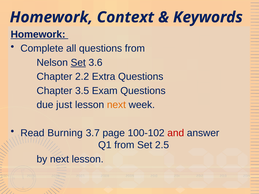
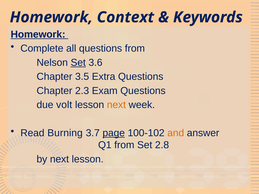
2.2: 2.2 -> 3.5 (82, 77)
3.5: 3.5 -> 2.3 (82, 91)
just: just -> volt (64, 105)
page underline: none -> present (114, 133)
and colour: red -> orange (176, 133)
2.5: 2.5 -> 2.8 (162, 145)
